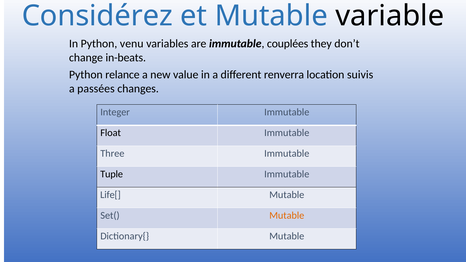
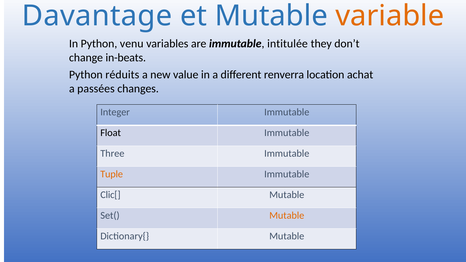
Considérez: Considérez -> Davantage (97, 16)
variable colour: black -> orange (390, 16)
couplées: couplées -> intitulée (288, 44)
relance: relance -> réduits (122, 75)
suivis: suivis -> achat (360, 75)
Tuple colour: black -> orange (112, 174)
Life[: Life[ -> Clic[ (110, 195)
